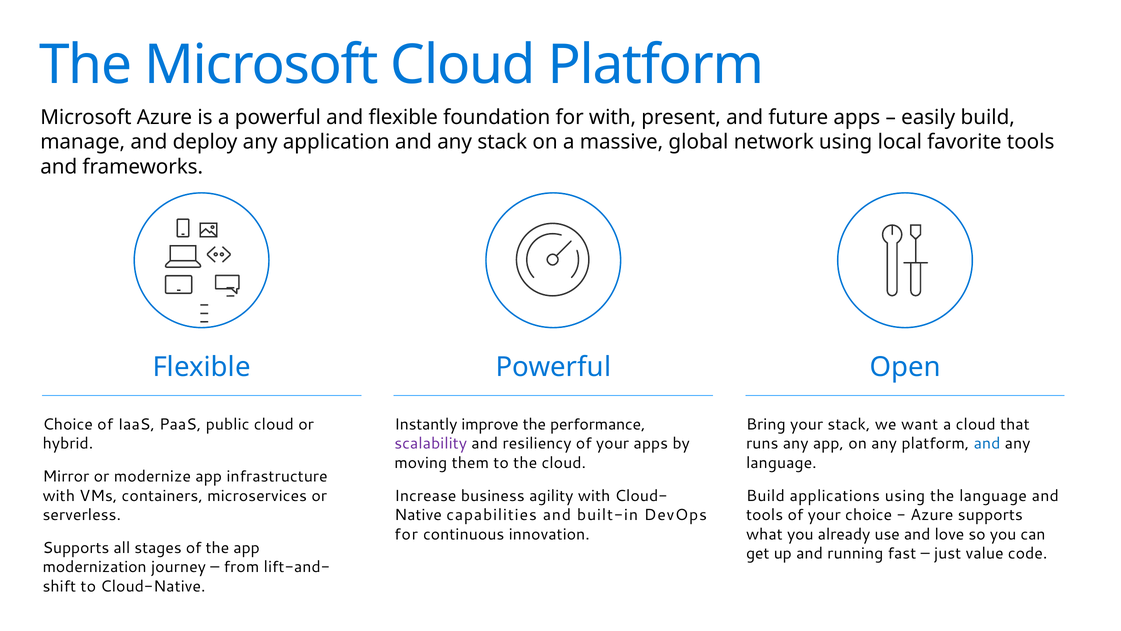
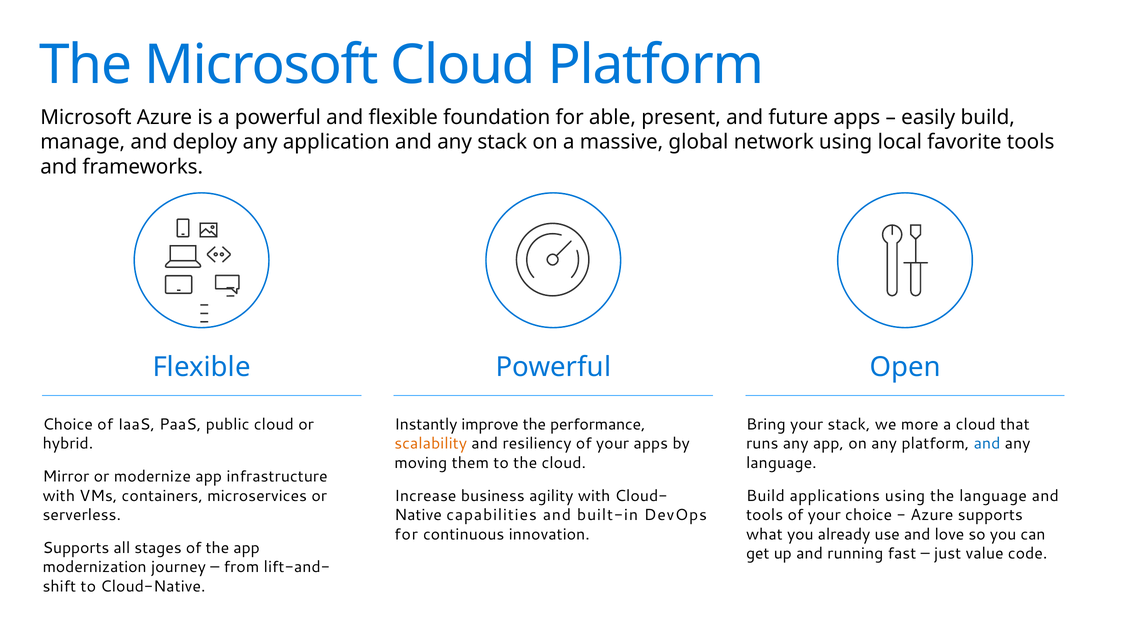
for with: with -> able (612, 117)
want: want -> more (920, 424)
scalability colour: purple -> orange (431, 443)
